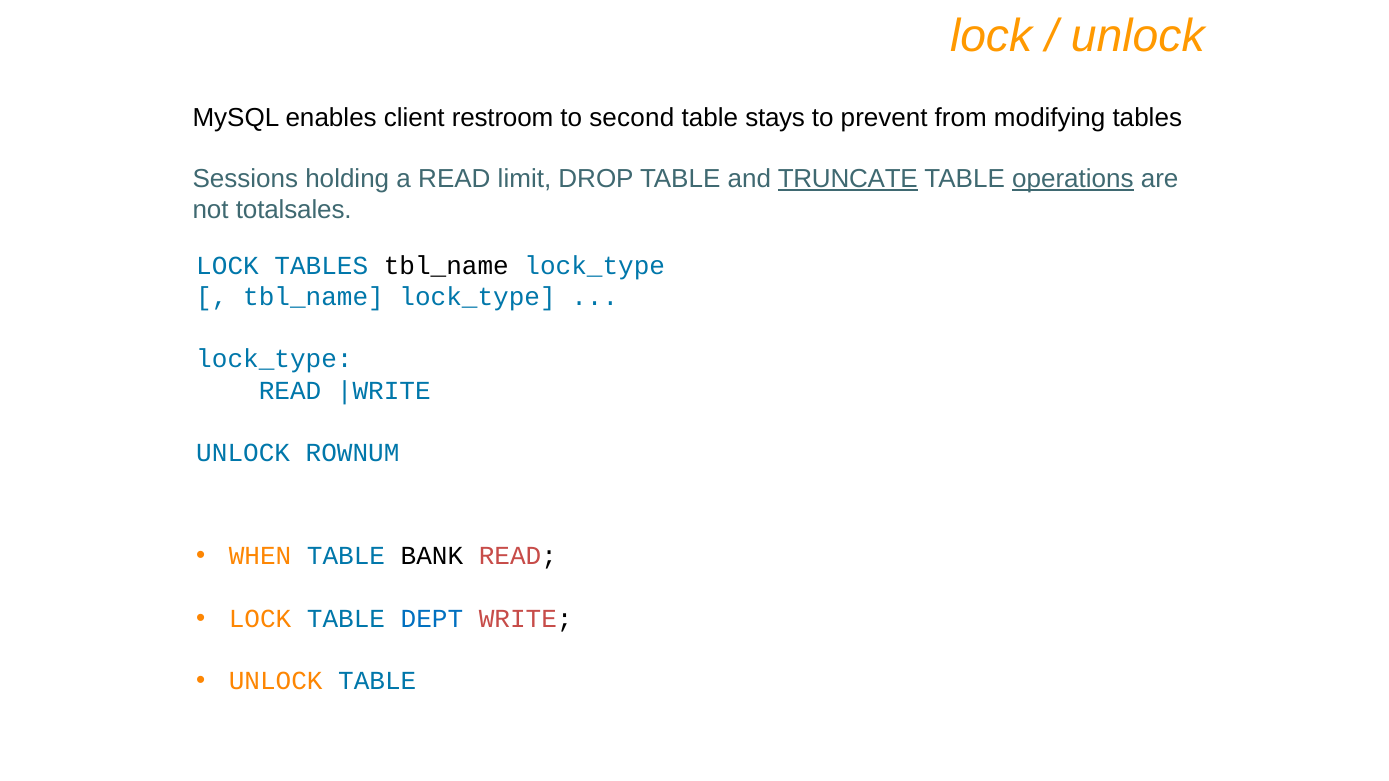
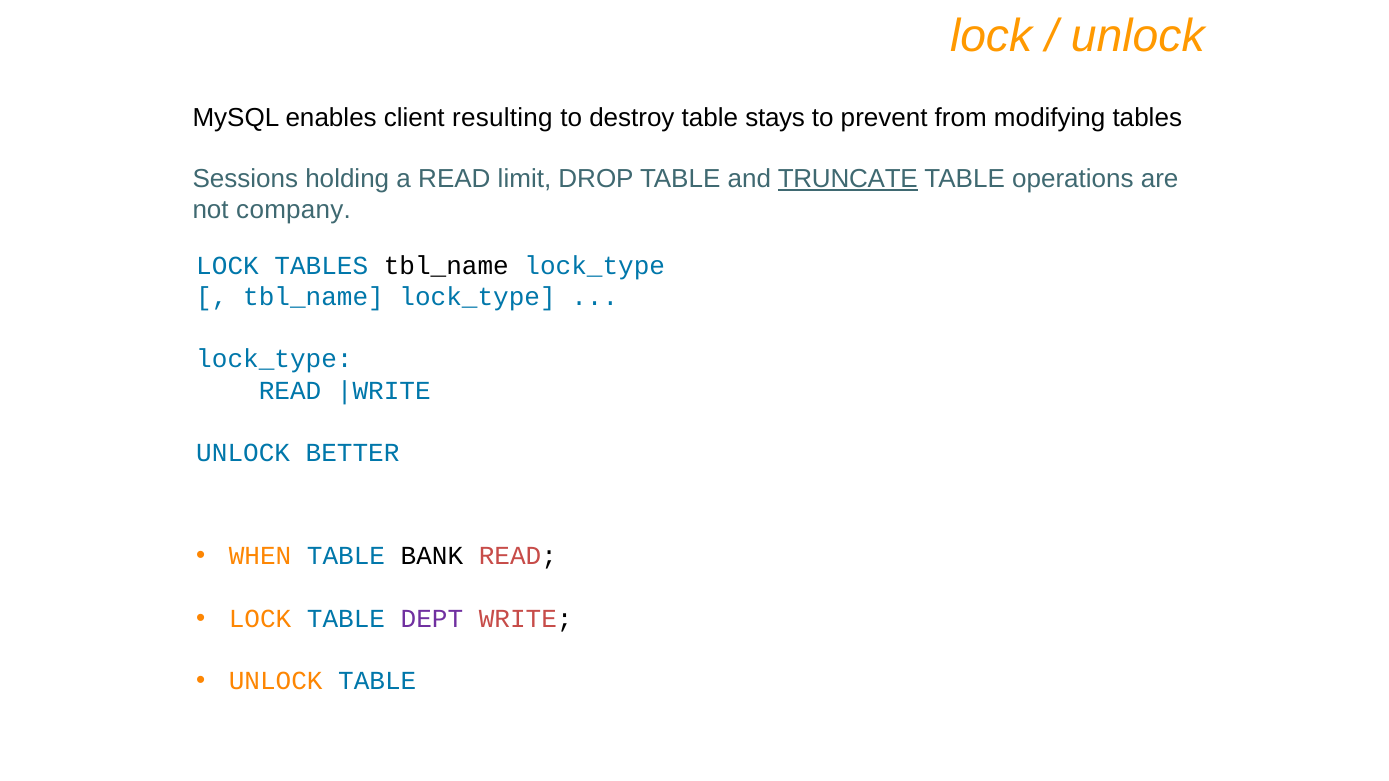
restroom: restroom -> resulting (502, 118)
second: second -> destroy (632, 118)
operations underline: present -> none (1073, 179)
totalsales: totalsales -> company (294, 210)
ROWNUM: ROWNUM -> BETTER (353, 453)
DEPT colour: blue -> purple (432, 619)
